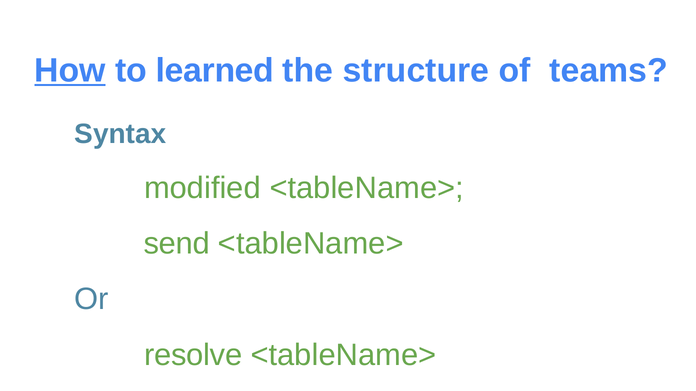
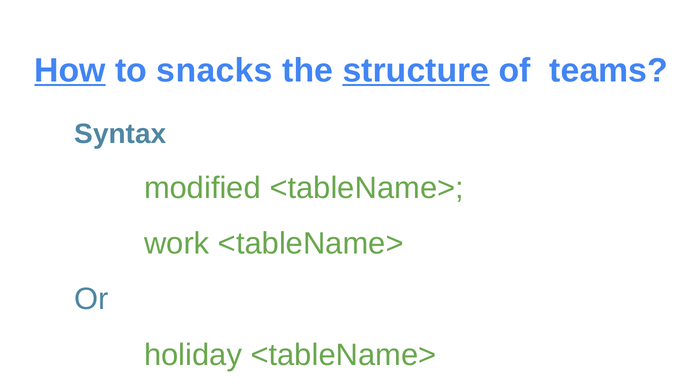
learned: learned -> snacks (215, 71)
structure underline: none -> present (416, 71)
send: send -> work (177, 244)
resolve: resolve -> holiday (193, 355)
